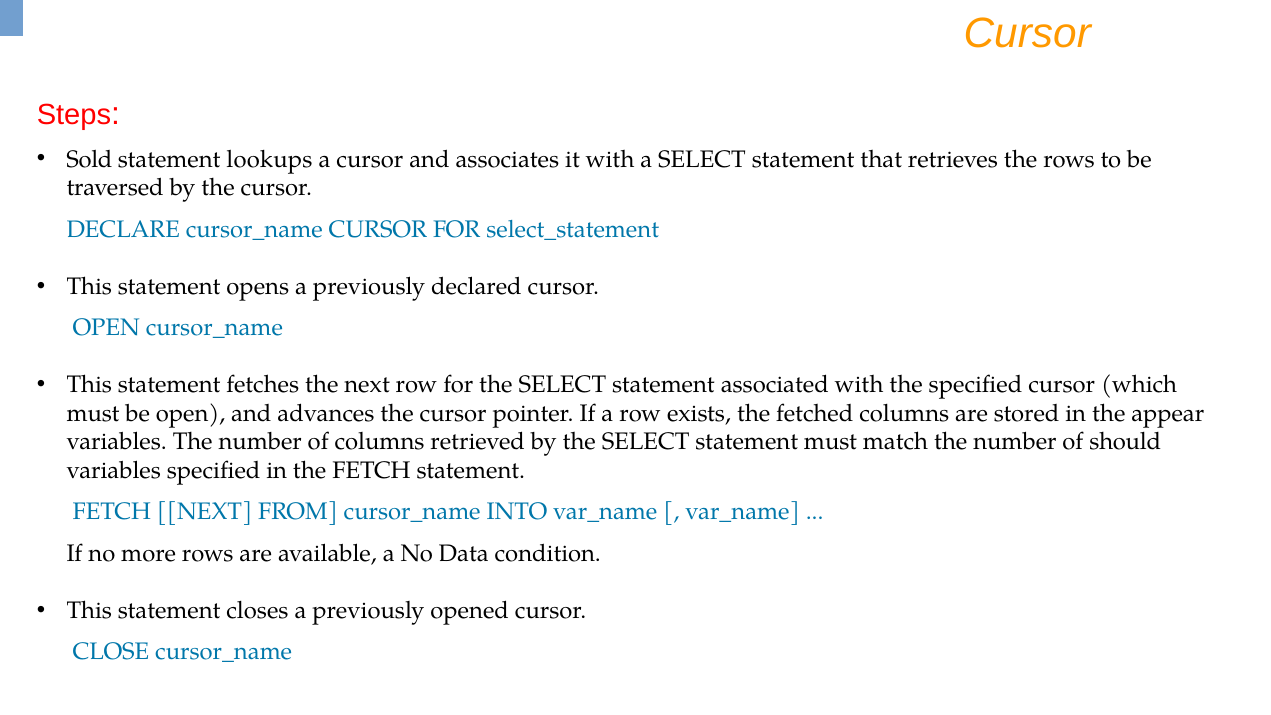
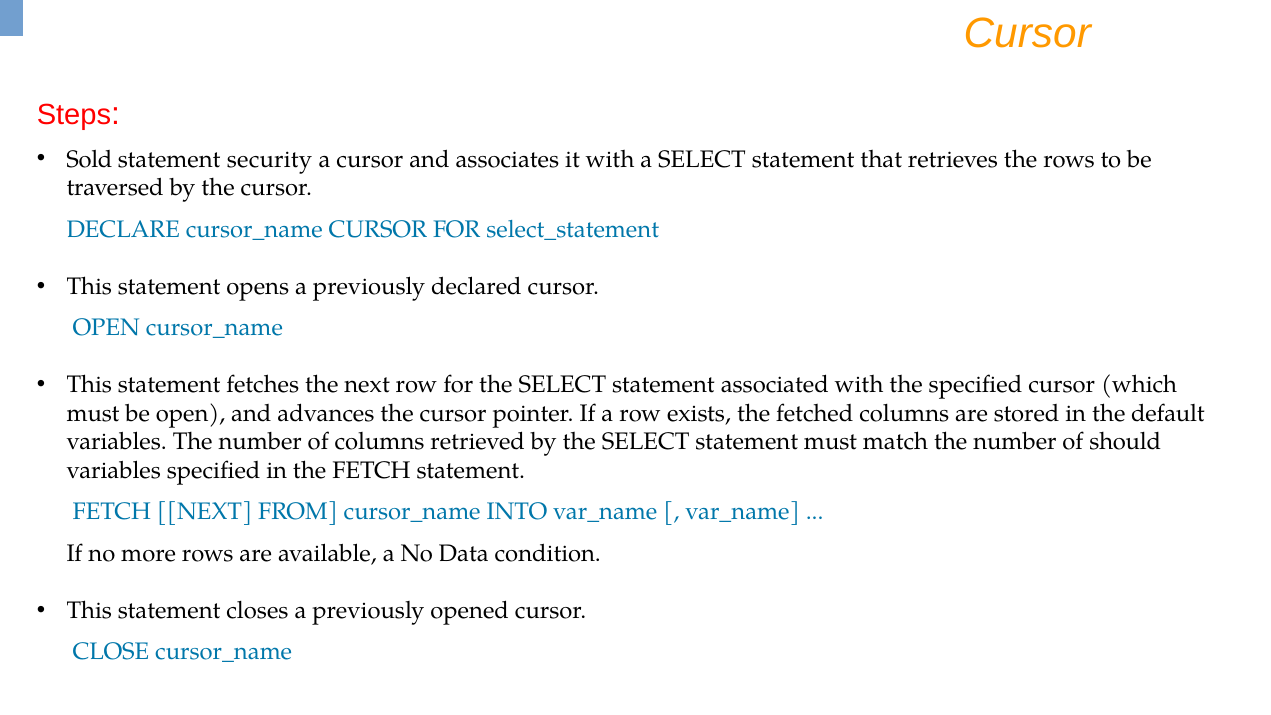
lookups: lookups -> security (269, 159)
appear: appear -> default (1168, 413)
